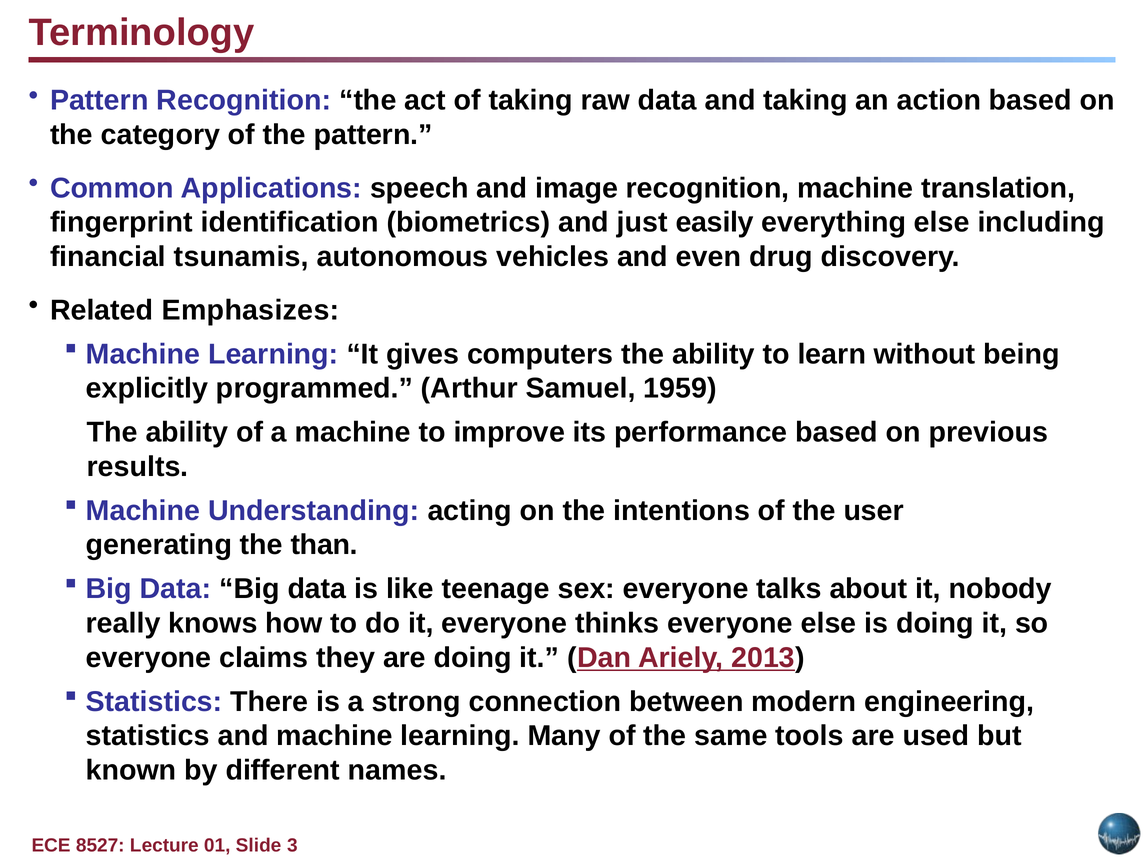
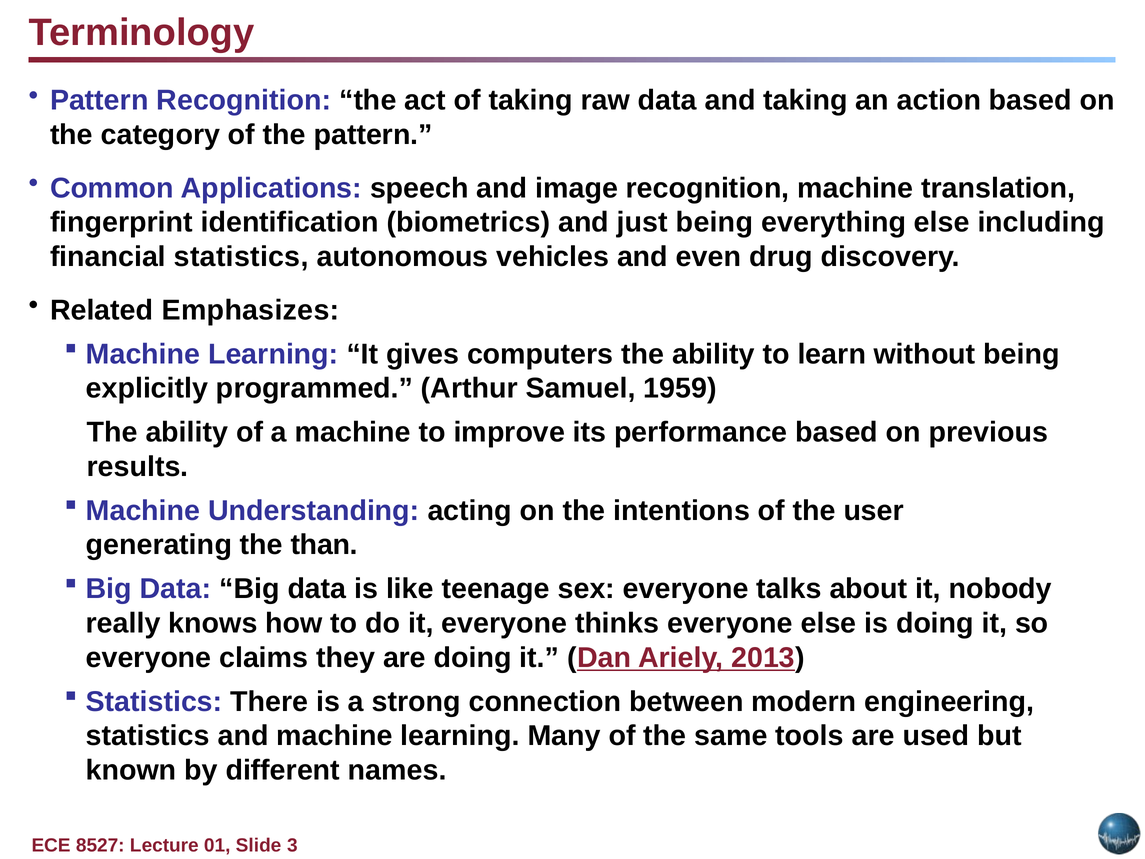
just easily: easily -> being (714, 222)
financial tsunamis: tsunamis -> statistics (241, 257)
